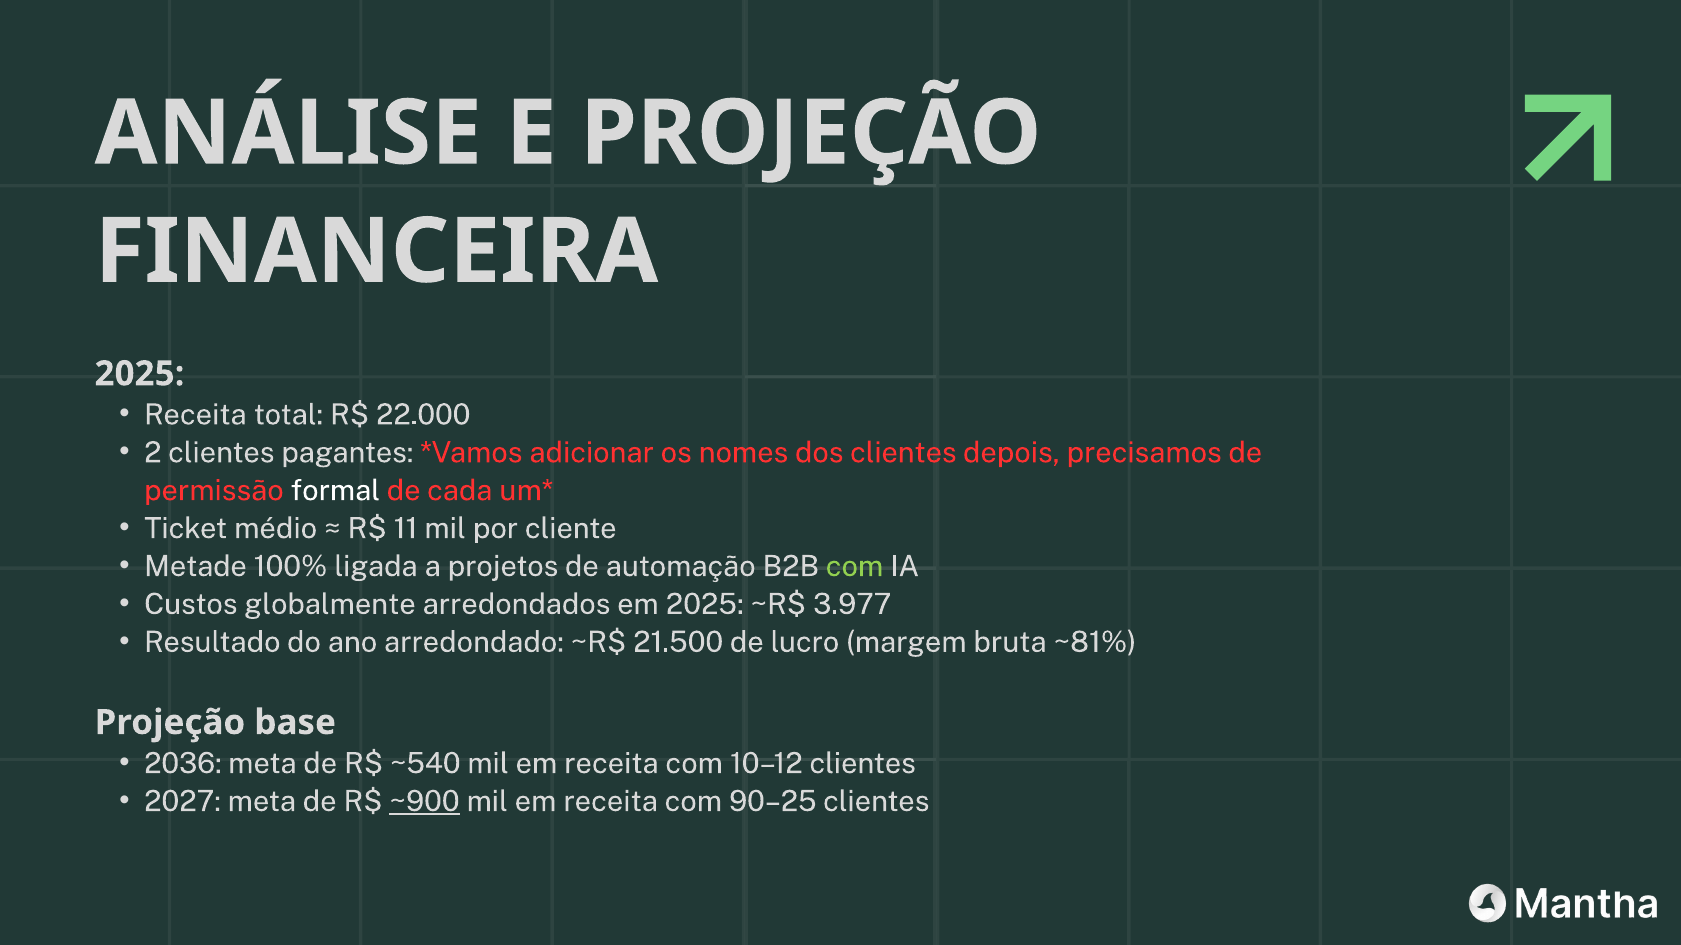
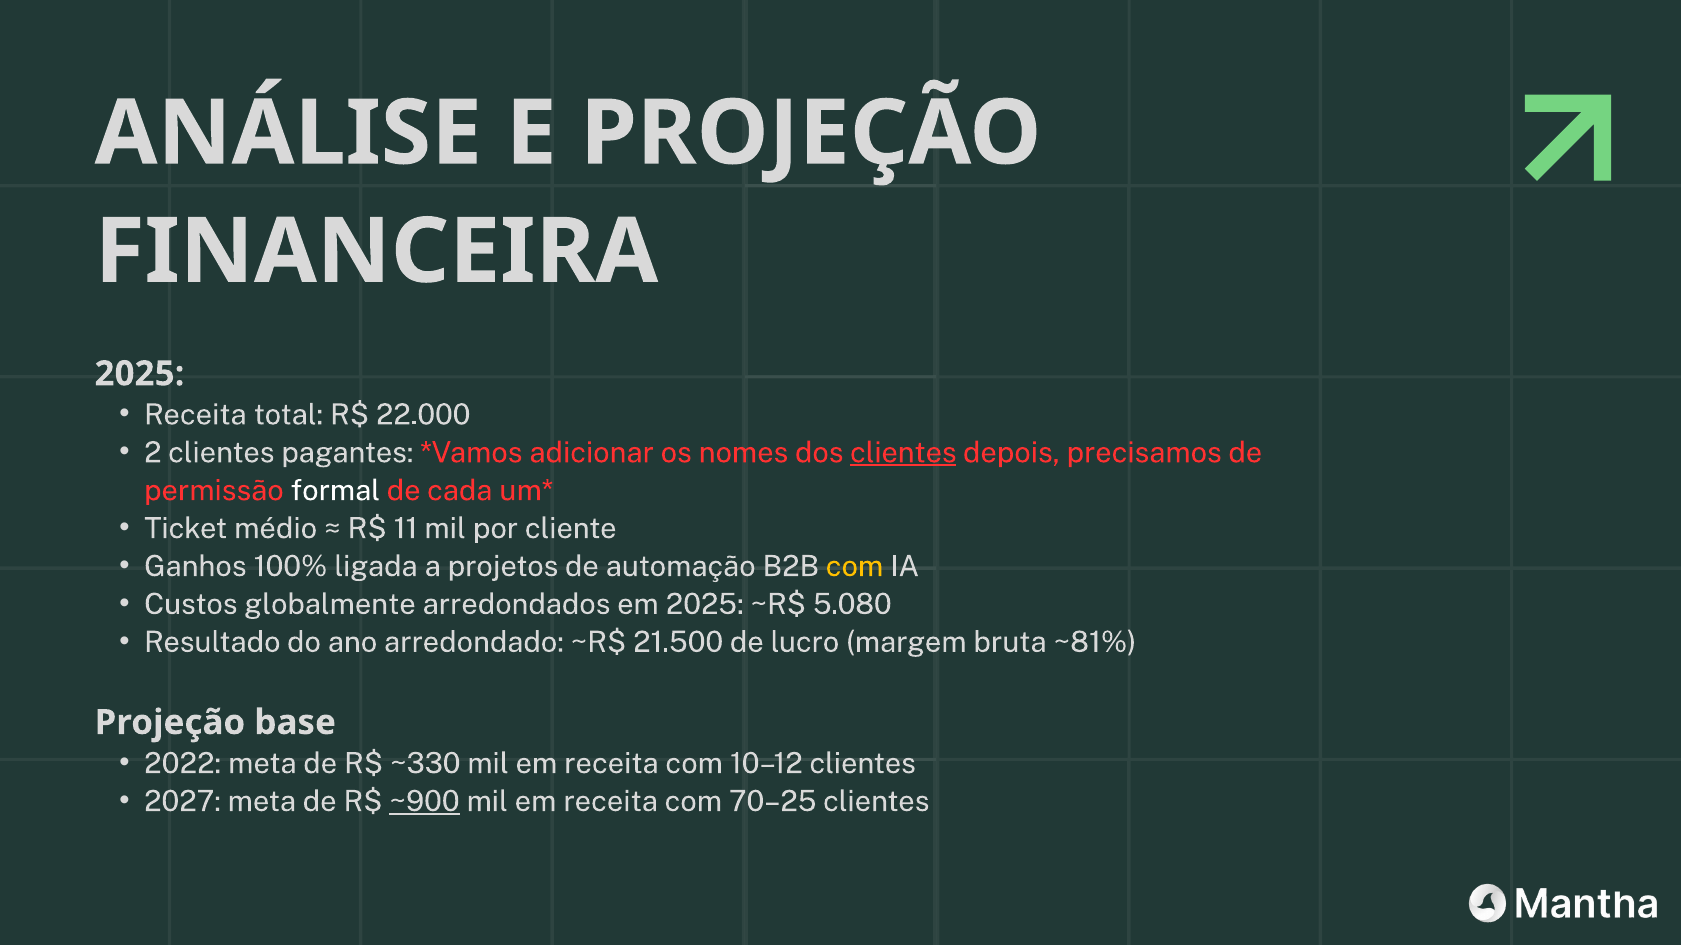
clientes underline: none -> present (903, 453)
Metade: Metade -> Ganhos (195, 567)
com colour: light green -> yellow (854, 567)
3.977: 3.977 -> 5.080 (852, 605)
2036: 2036 -> 2022 (183, 764)
~540: ~540 -> ~330 (425, 764)
90–25: 90–25 -> 70–25 (773, 802)
